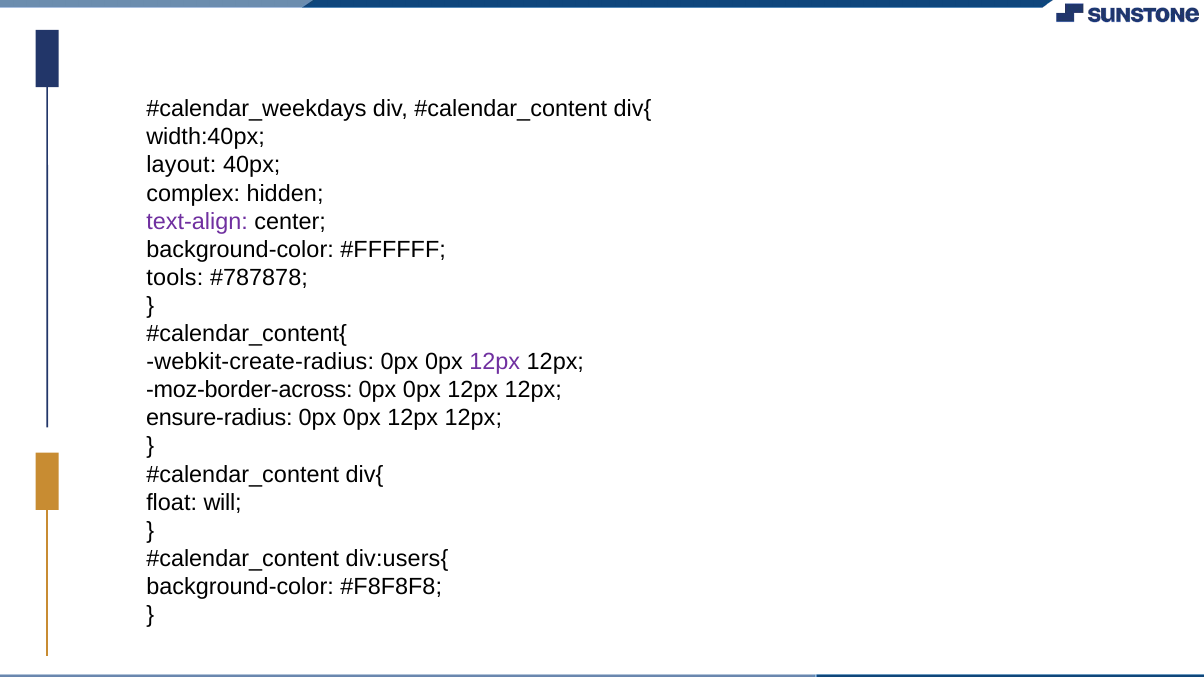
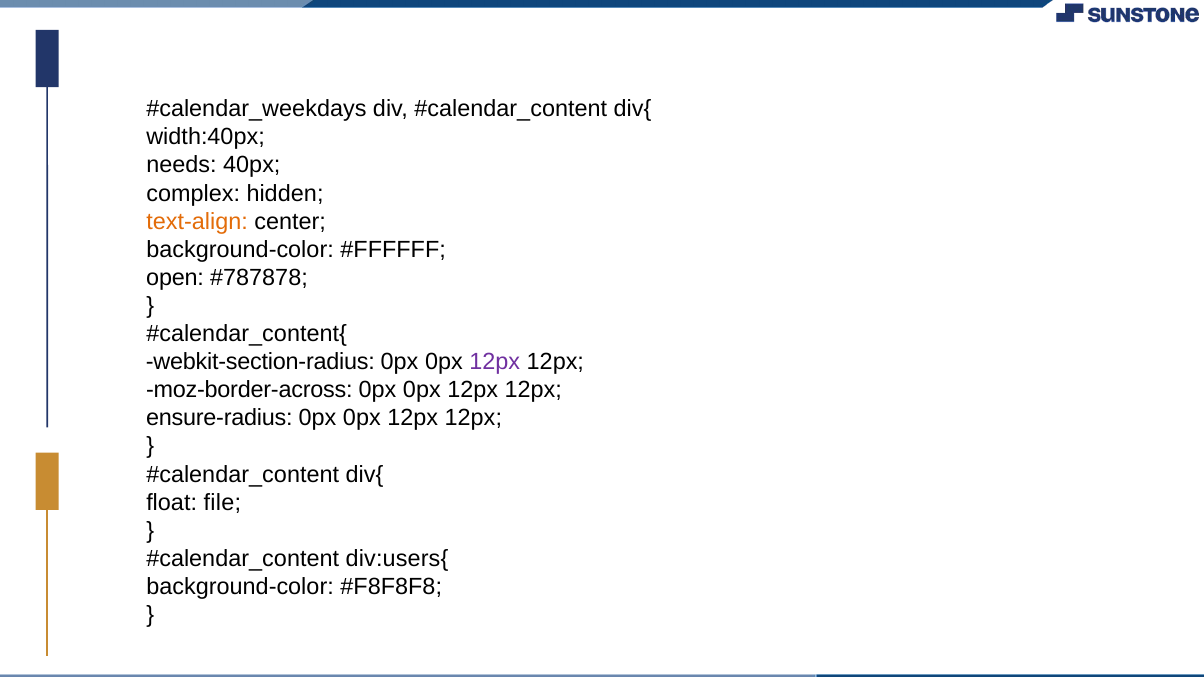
layout: layout -> needs (181, 165)
text-align colour: purple -> orange (197, 222)
tools: tools -> open (175, 278)
webkit-create-radius: webkit-create-radius -> webkit-section-radius (260, 362)
will: will -> file (222, 503)
